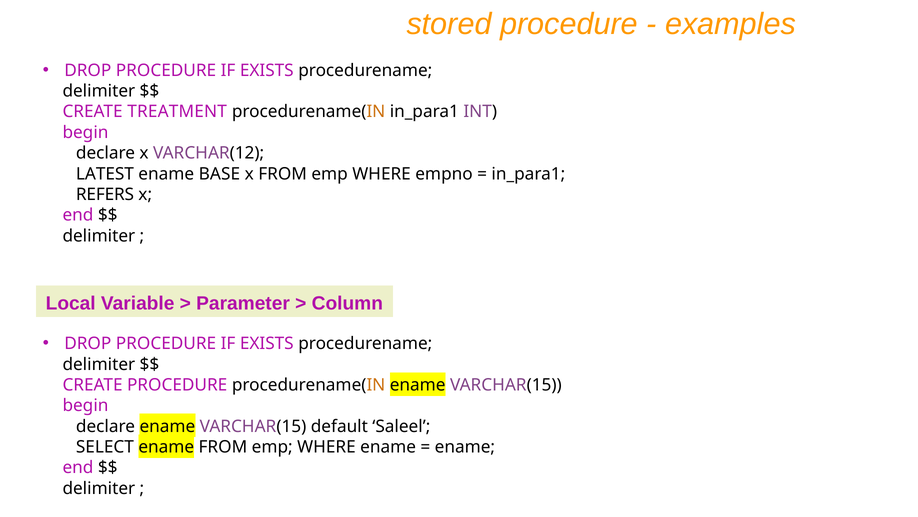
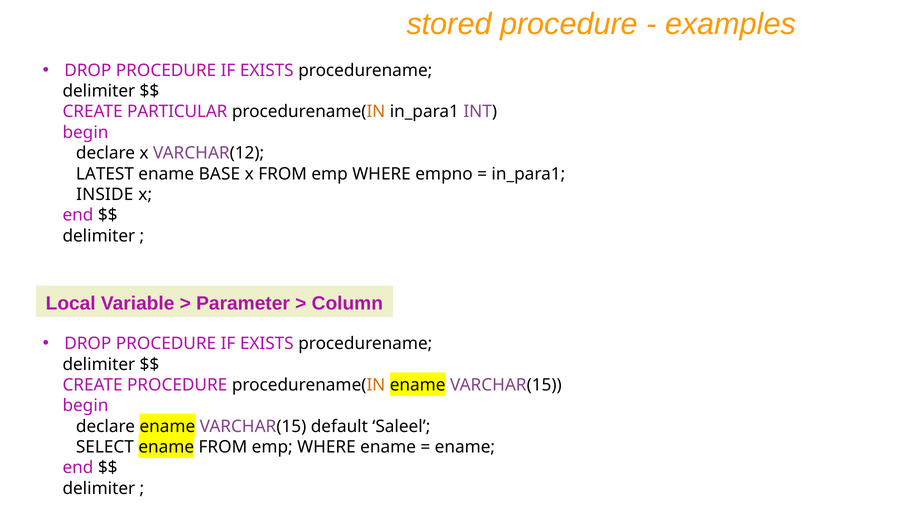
TREATMENT: TREATMENT -> PARTICULAR (177, 112)
REFERS: REFERS -> INSIDE (105, 194)
